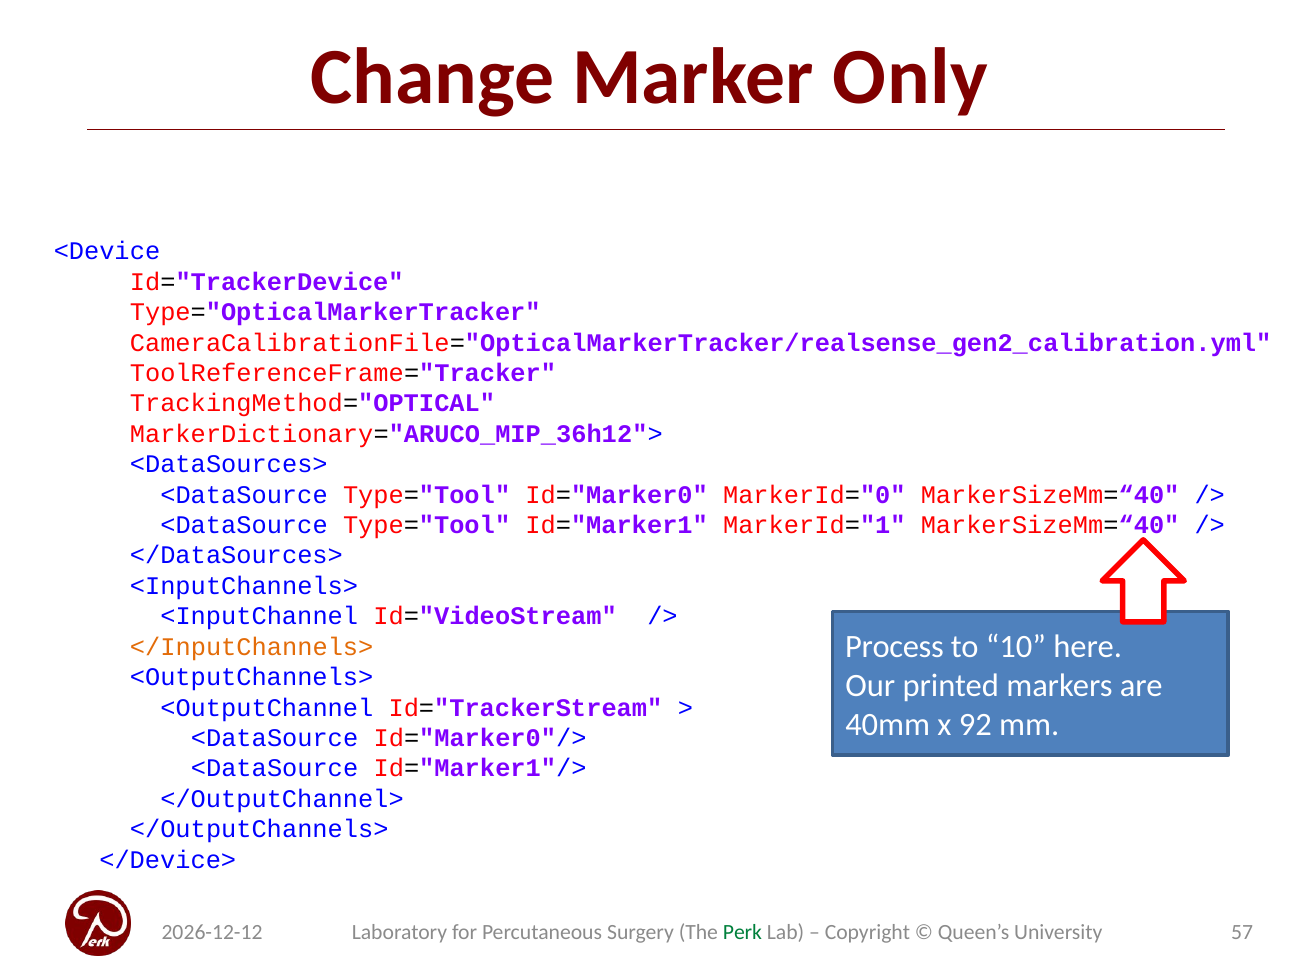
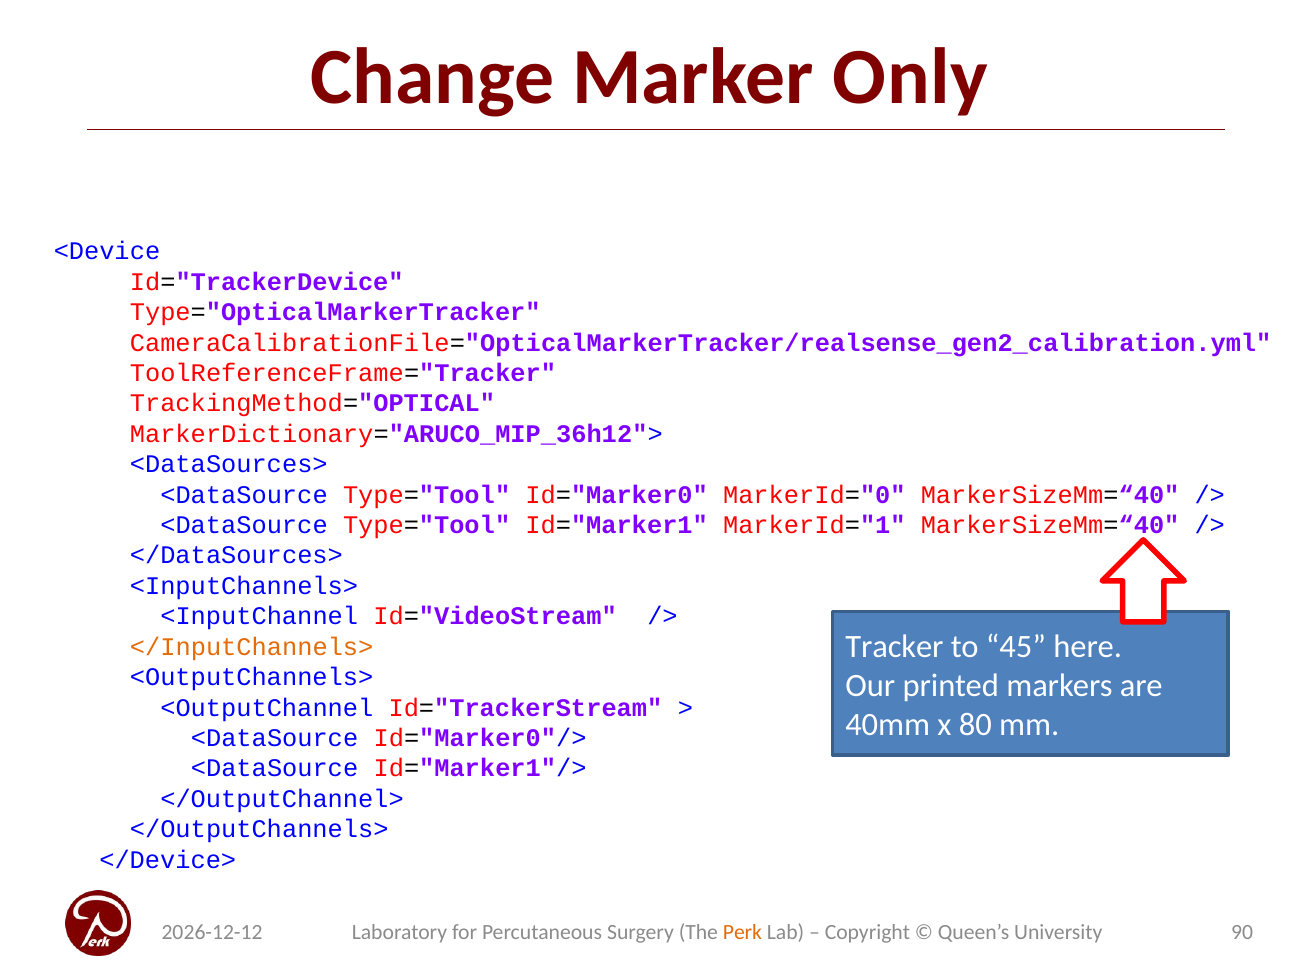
Process: Process -> Tracker (894, 646)
10: 10 -> 45 (1016, 646)
92: 92 -> 80 (975, 724)
Perk colour: green -> orange (742, 932)
57: 57 -> 90 (1242, 932)
